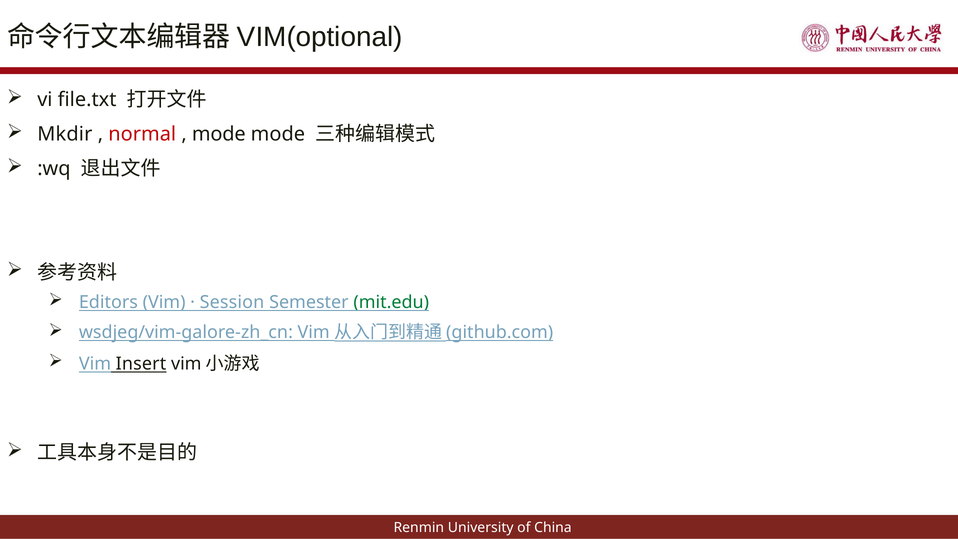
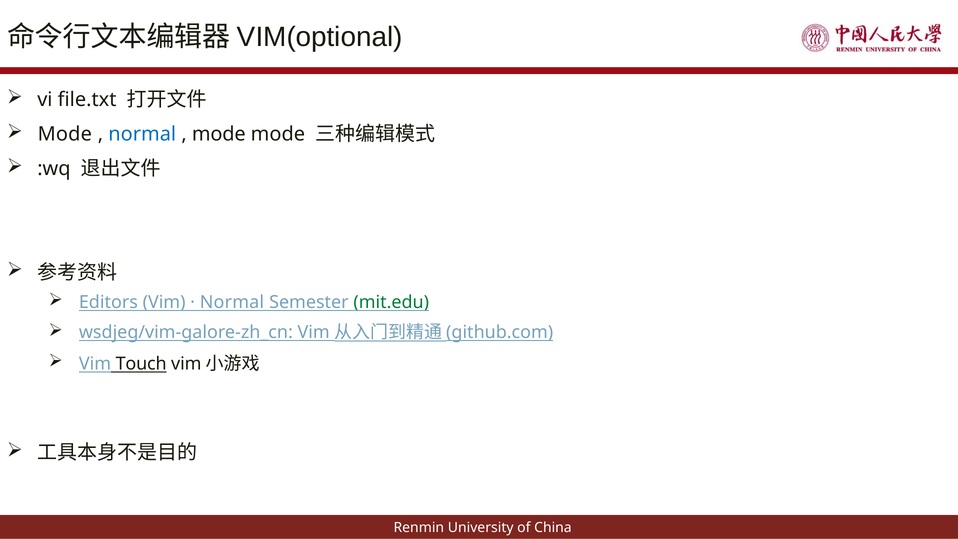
Mkdir: Mkdir -> Mode (65, 134)
normal colour: red -> blue (142, 134)
Session: Session -> Normal (232, 302)
Insert: Insert -> Touch (141, 364)
